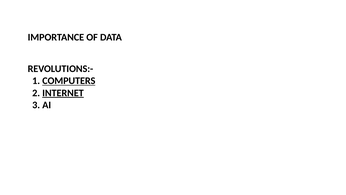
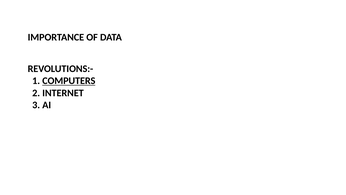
INTERNET underline: present -> none (63, 93)
